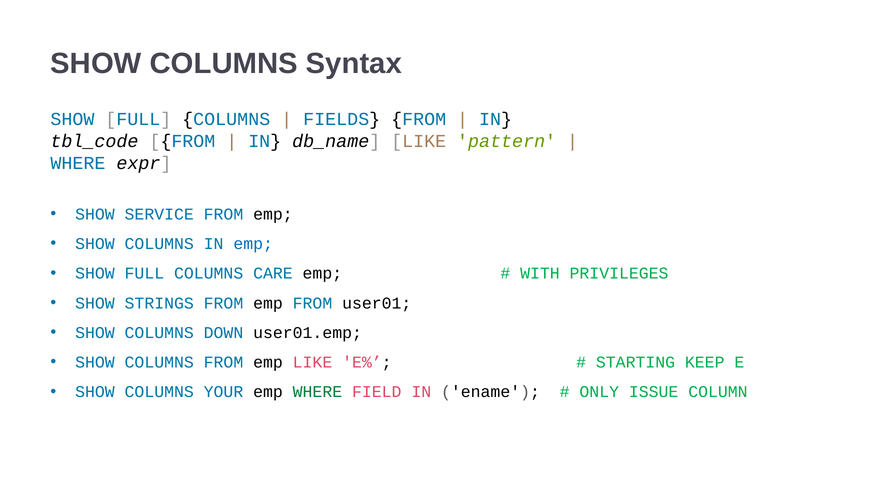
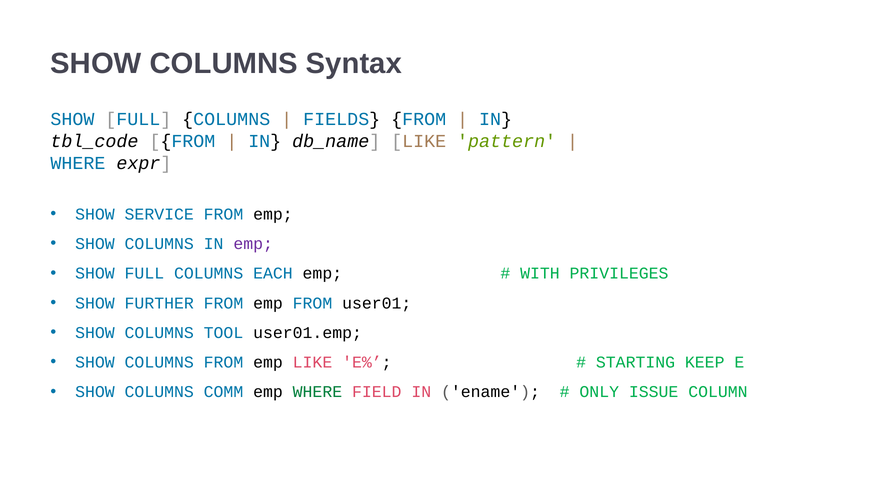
emp colour: blue -> purple (253, 244)
CARE: CARE -> EACH (273, 274)
STRINGS: STRINGS -> FURTHER (159, 303)
DOWN: DOWN -> TOOL (223, 333)
YOUR: YOUR -> COMM (223, 392)
